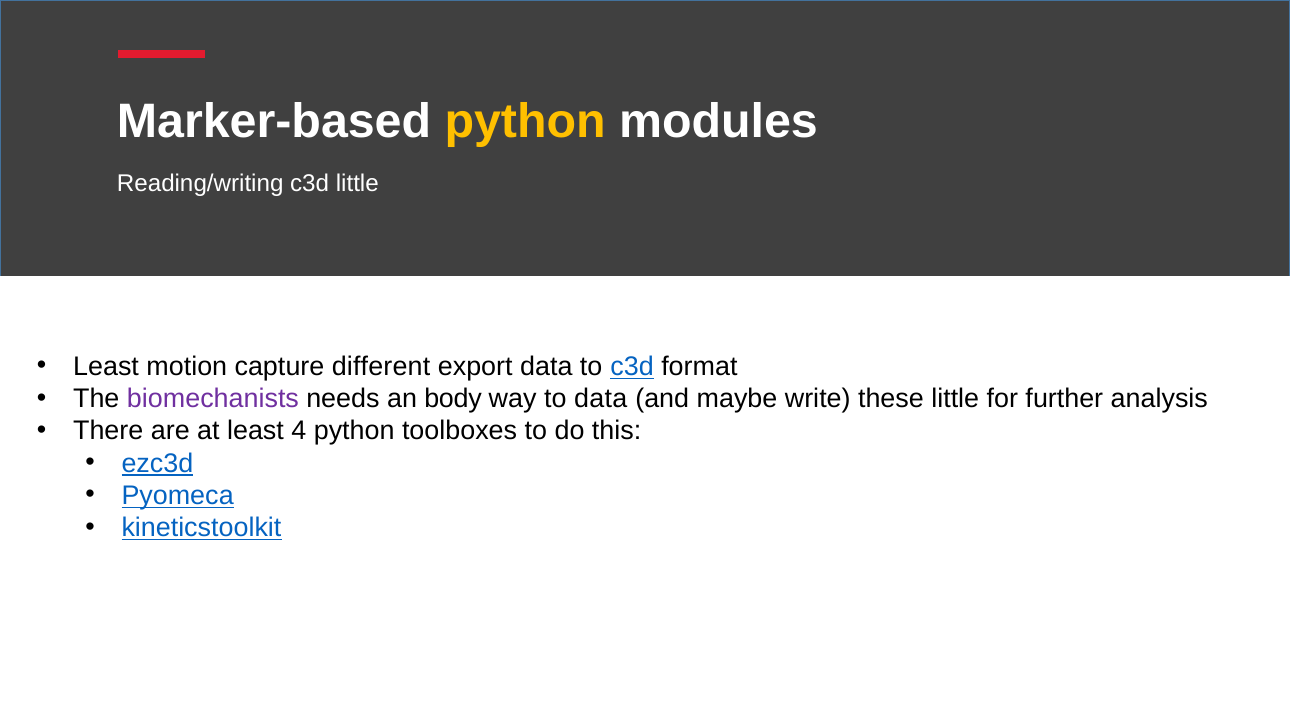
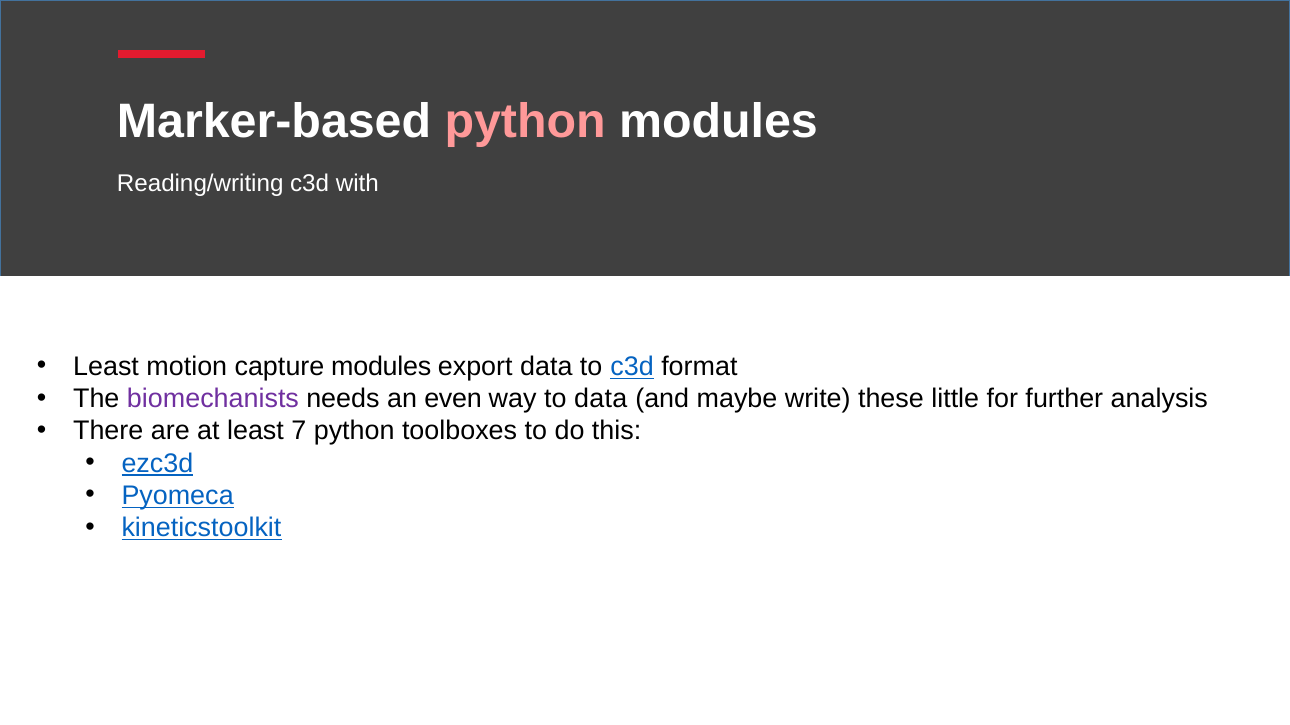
python colour: yellow -> pink (525, 121)
c3d little: little -> with (357, 183)
capture different: different -> modules (381, 367)
body: body -> even (453, 399)
4: 4 -> 7 (299, 431)
